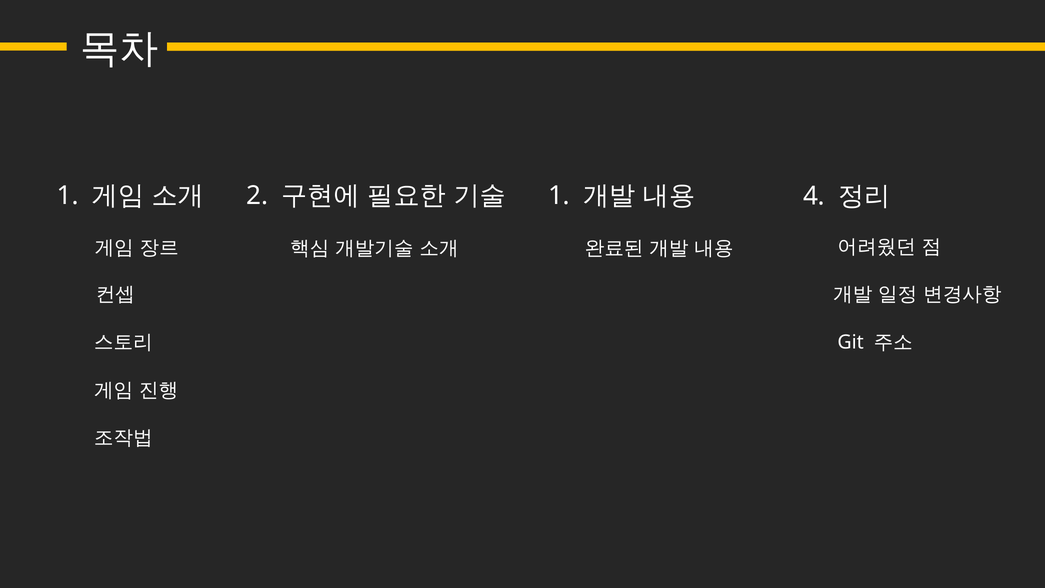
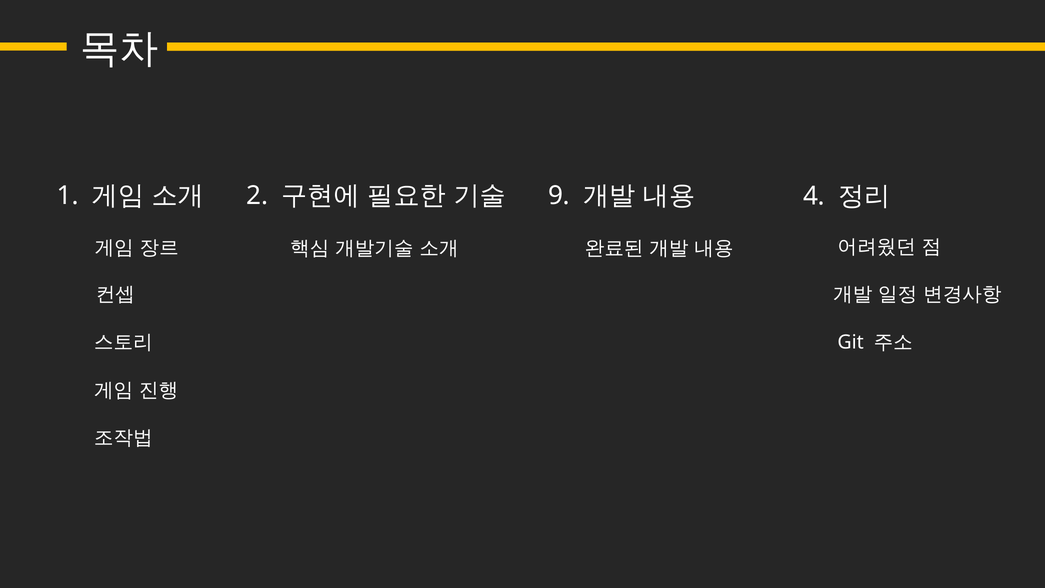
1: 1 -> 9 (559, 196)
